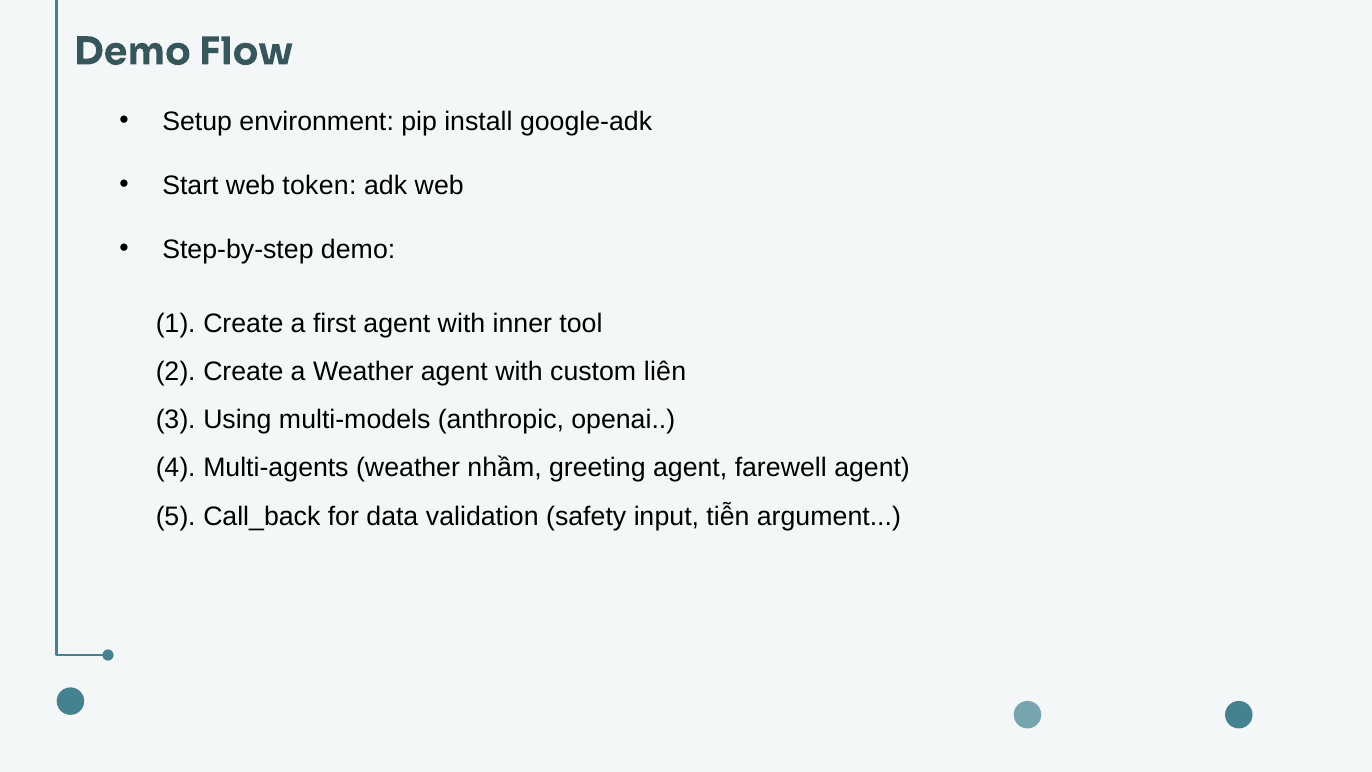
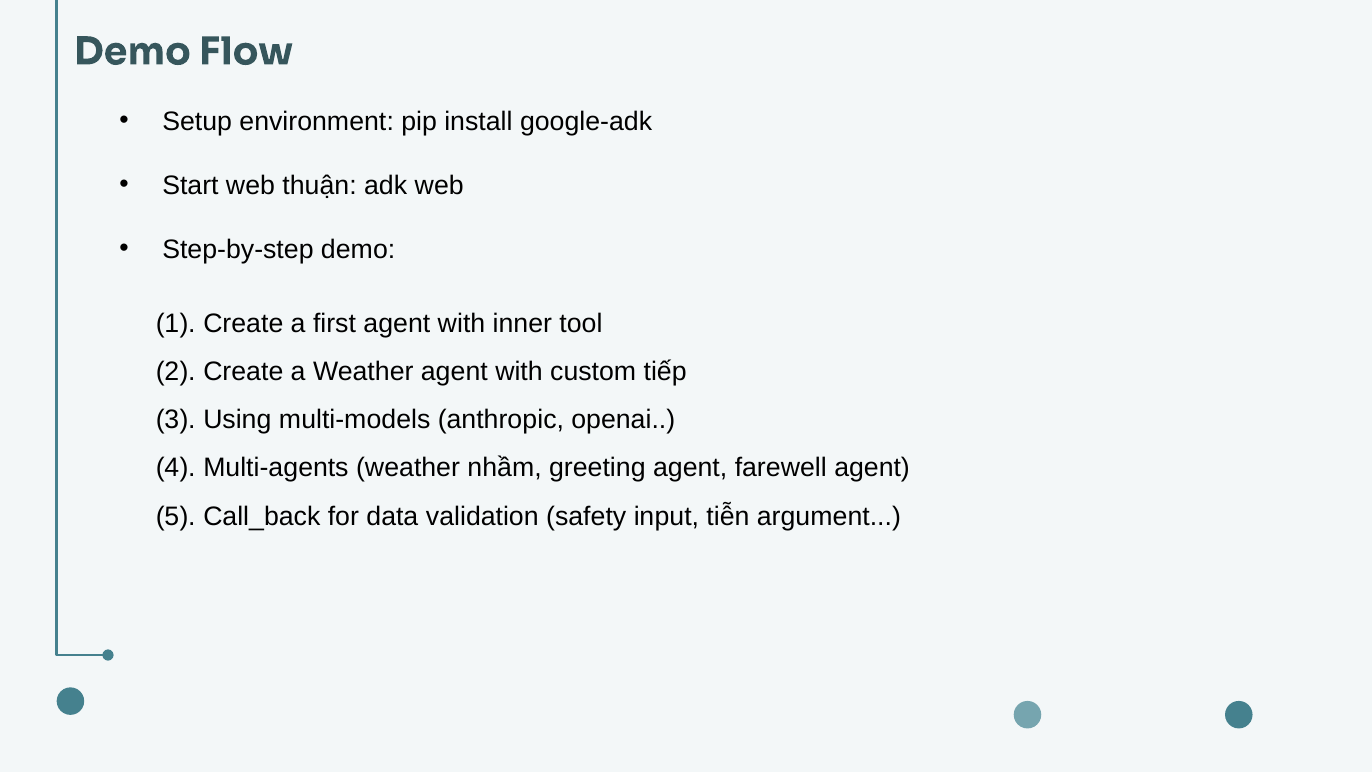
token: token -> thuận (320, 185)
liên: liên -> tiếp (665, 372)
